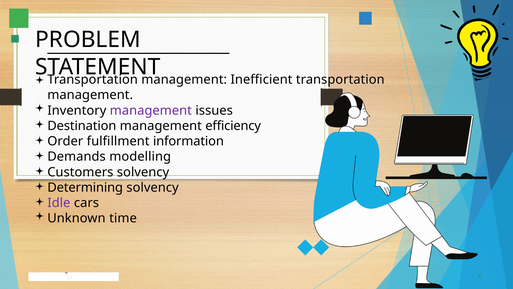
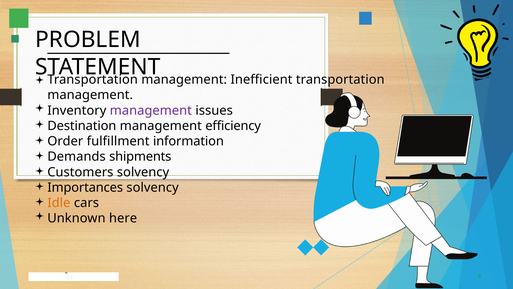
modelling: modelling -> shipments (140, 157)
Determining: Determining -> Importances (85, 187)
Idle colour: purple -> orange (59, 203)
time: time -> here (123, 218)
